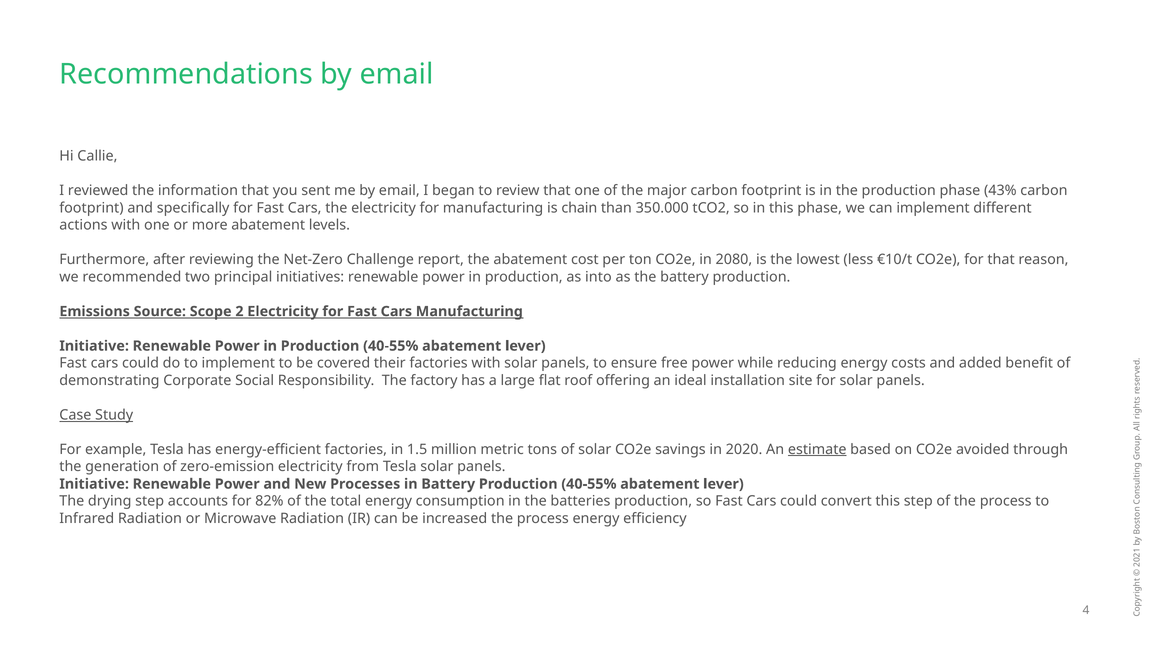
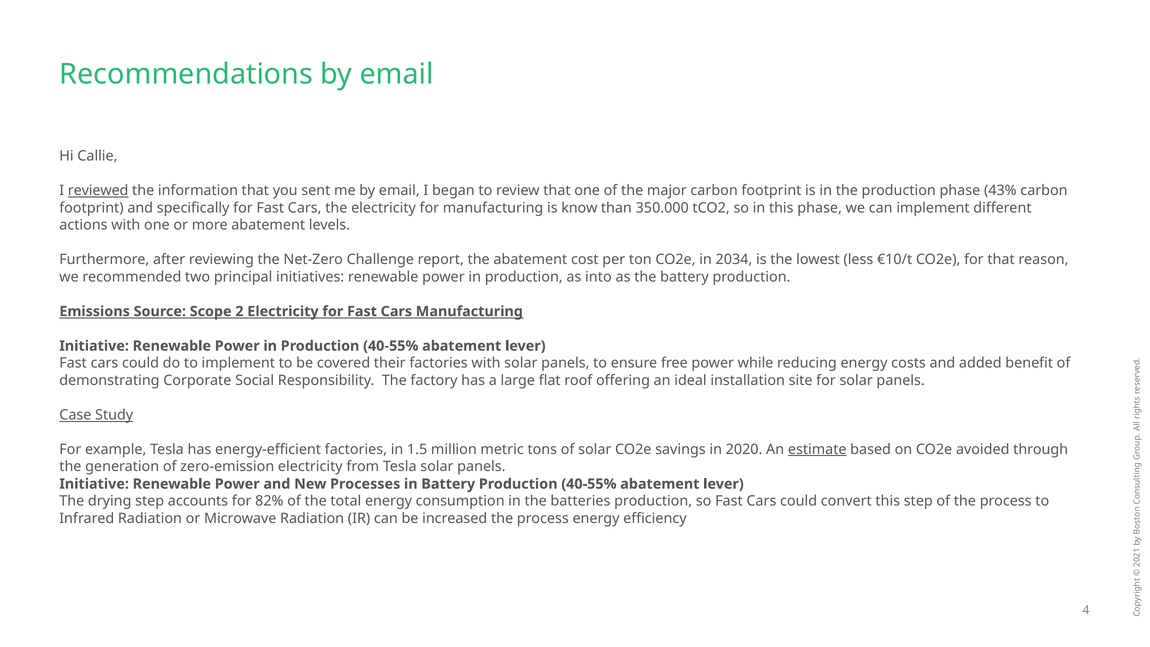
reviewed underline: none -> present (98, 191)
chain: chain -> know (579, 208)
2080: 2080 -> 2034 (734, 260)
